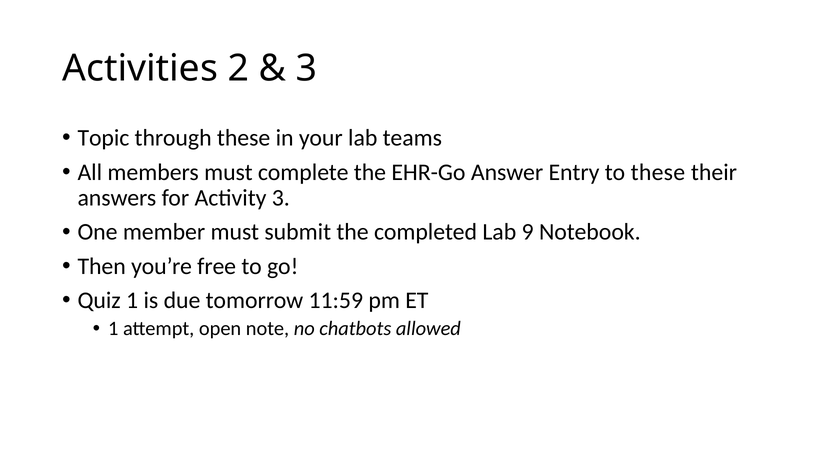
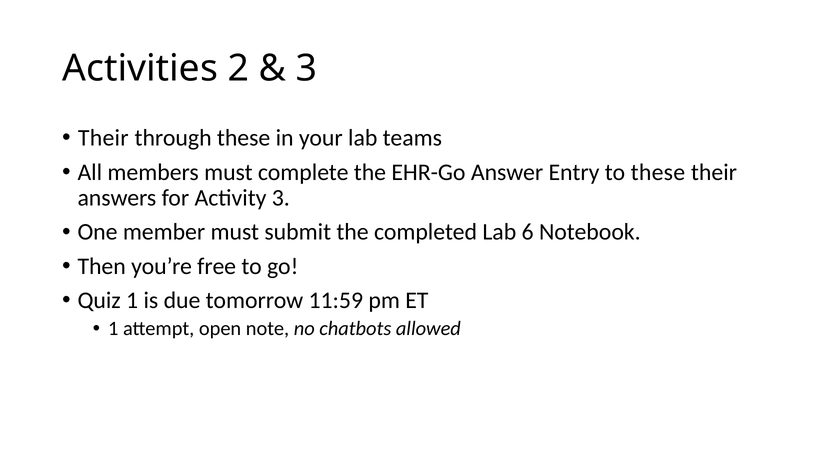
Topic: Topic -> Their (103, 138)
9: 9 -> 6 (528, 232)
